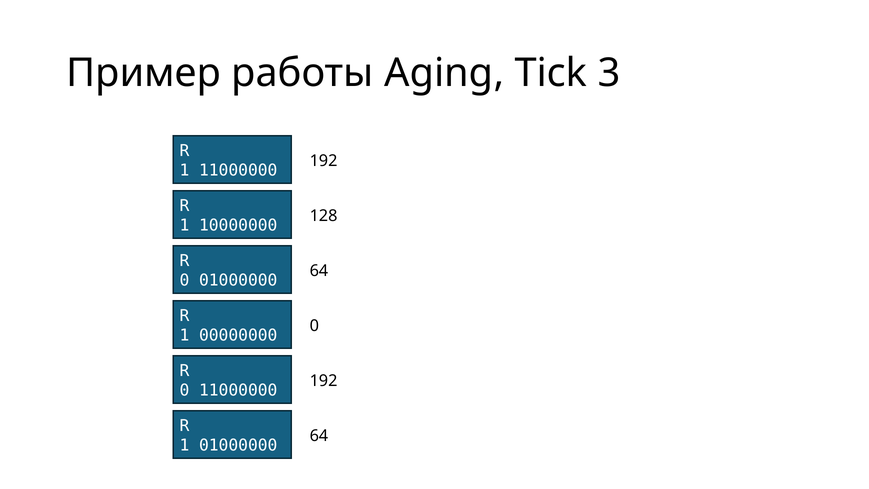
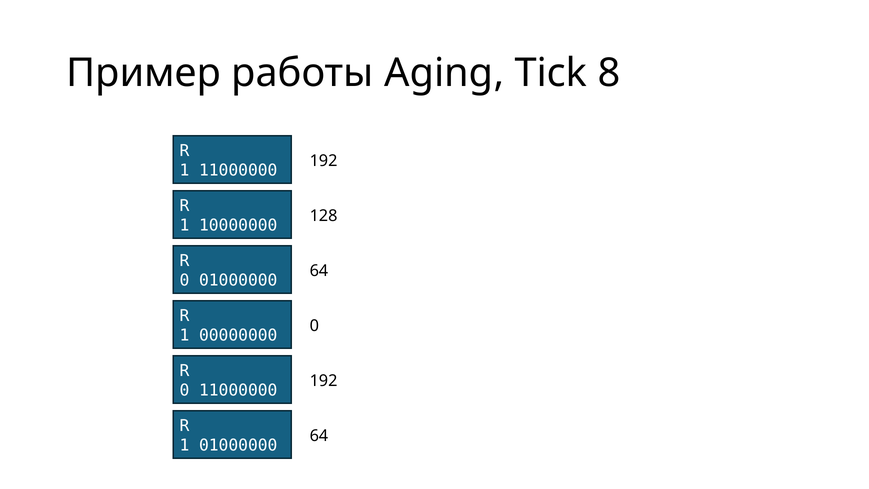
3: 3 -> 8 (609, 73)
